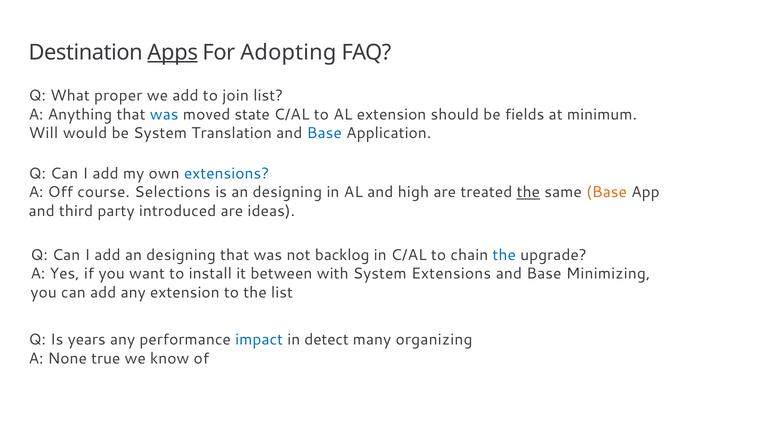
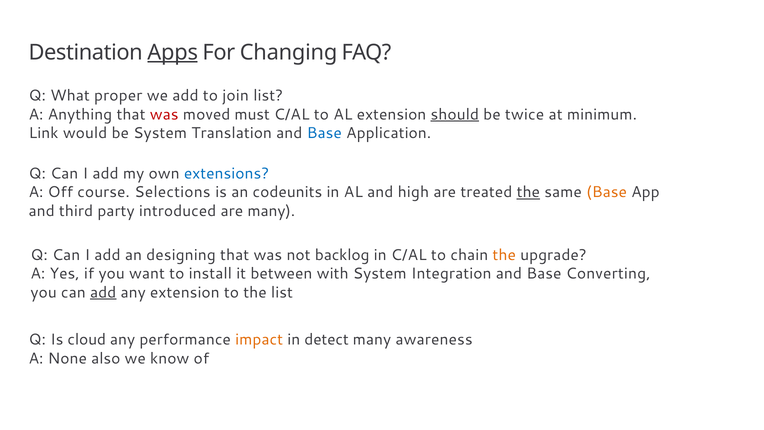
Adopting: Adopting -> Changing (289, 52)
was colour: blue -> red (164, 114)
state: state -> must (252, 114)
should underline: none -> present (455, 114)
fields: fields -> twice (525, 114)
Will: Will -> Link (44, 133)
is an designing: designing -> codeunits (287, 192)
are ideas: ideas -> many (271, 211)
the colour: blue -> orange (504, 255)
System Extensions: Extensions -> Integration (451, 273)
Minimizing: Minimizing -> Converting (608, 273)
add underline: none -> present (103, 292)
years: years -> cloud (87, 340)
impact colour: blue -> orange (259, 340)
organizing: organizing -> awareness (434, 340)
true: true -> also (106, 358)
